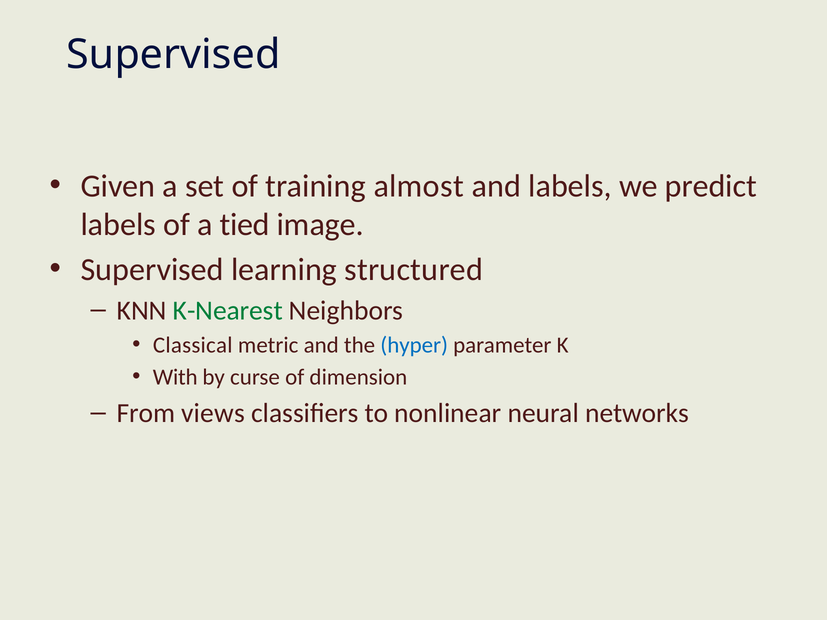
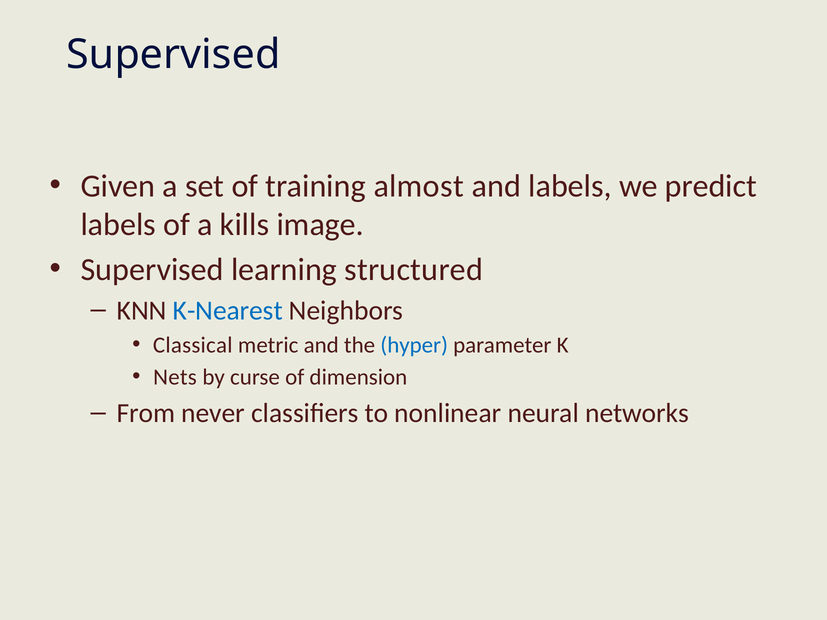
tied: tied -> kills (245, 225)
K-Nearest colour: green -> blue (228, 311)
With: With -> Nets (175, 377)
views: views -> never (213, 414)
